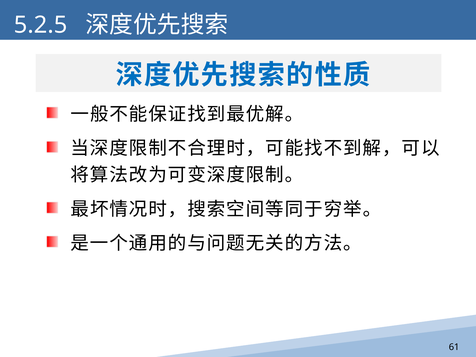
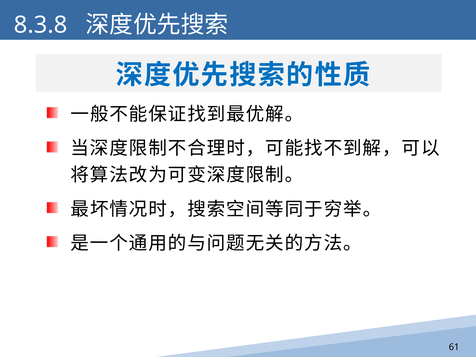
5.2.5: 5.2.5 -> 8.3.8 (41, 25)
